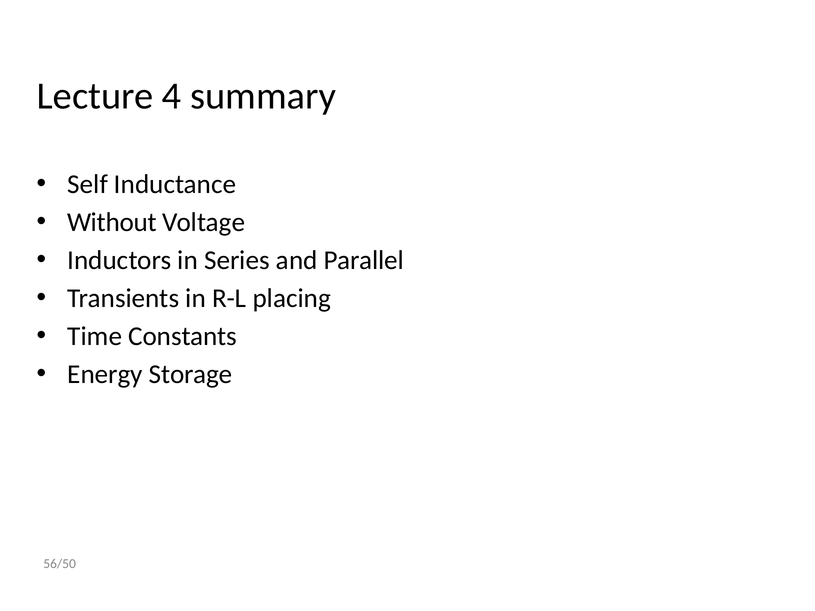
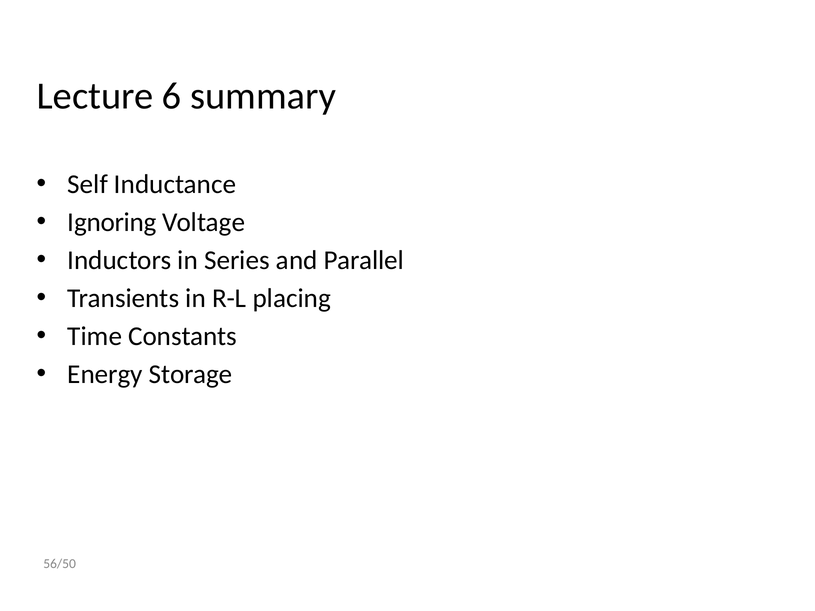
4: 4 -> 6 (172, 96)
Without: Without -> Ignoring (112, 222)
